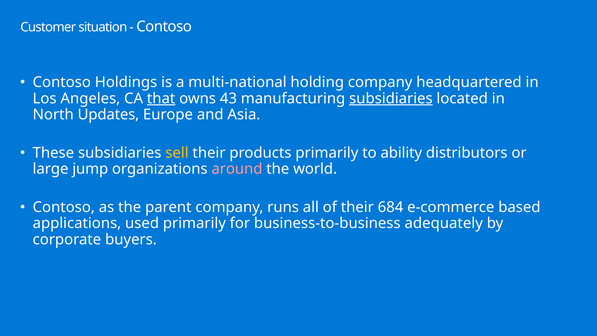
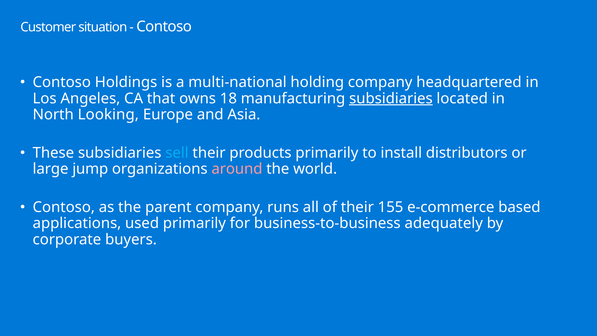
that underline: present -> none (161, 98)
43: 43 -> 18 (228, 98)
Updates: Updates -> Looking (108, 115)
sell colour: yellow -> light blue (177, 153)
ability: ability -> install (401, 153)
684: 684 -> 155 (391, 207)
